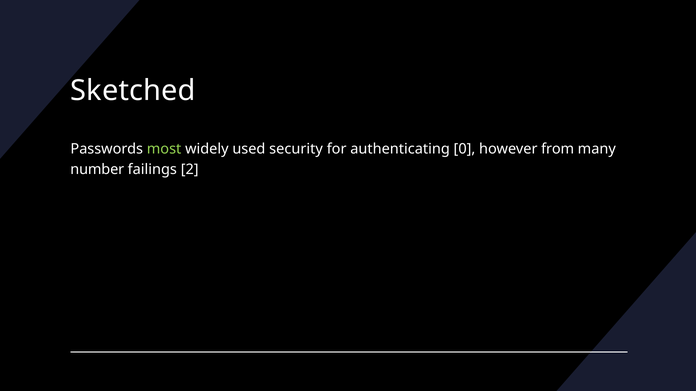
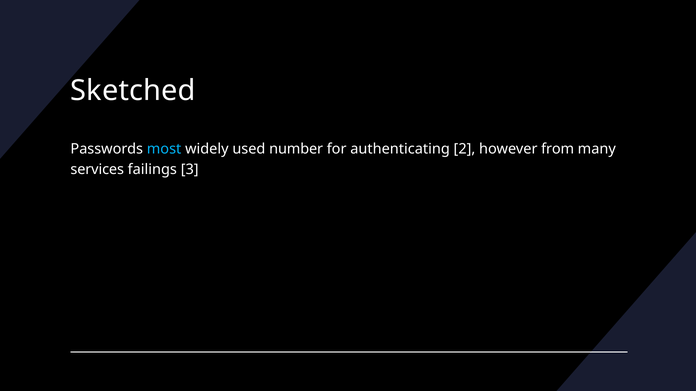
most colour: light green -> light blue (164, 149)
security: security -> number (296, 149)
0: 0 -> 2 (464, 149)
number: number -> services (97, 170)
2: 2 -> 3 (190, 170)
